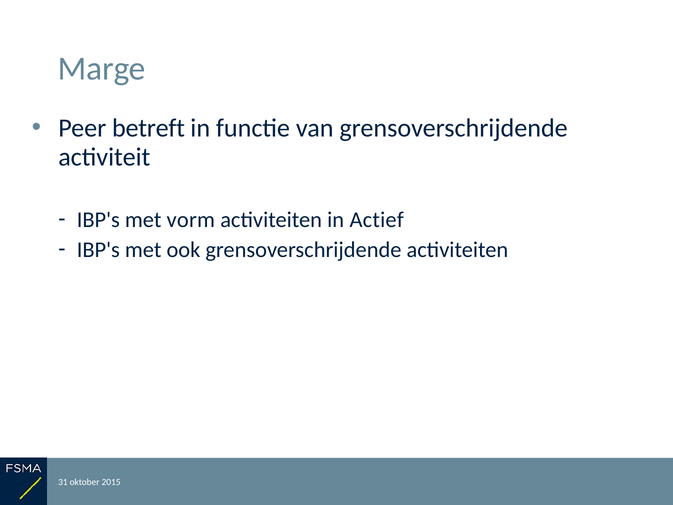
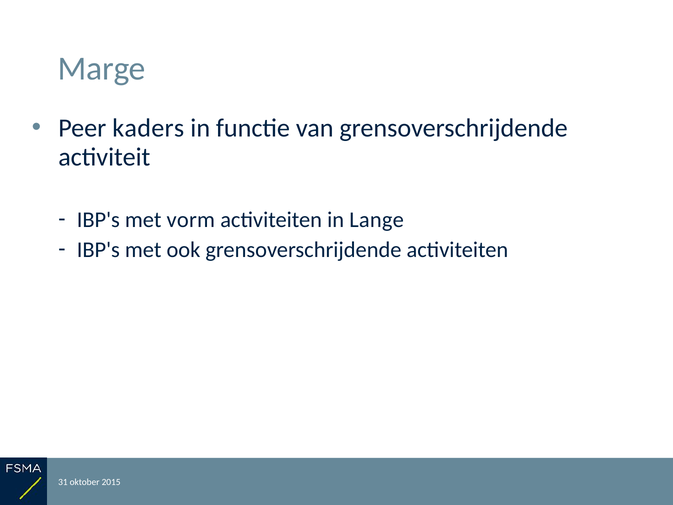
betreft: betreft -> kaders (148, 128)
Actief: Actief -> Lange (377, 220)
